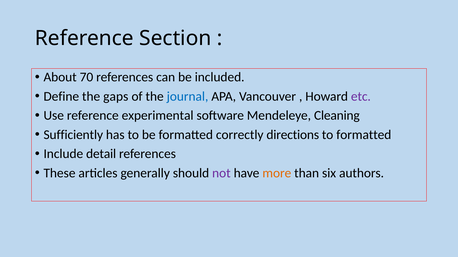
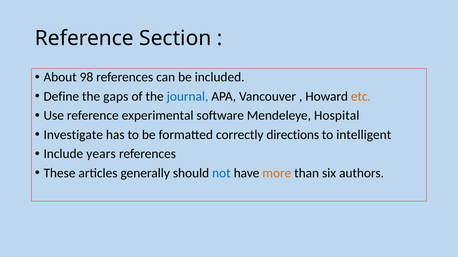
70: 70 -> 98 (86, 77)
etc colour: purple -> orange (361, 97)
Cleaning: Cleaning -> Hospital (337, 116)
Sufficiently: Sufficiently -> Investigate (73, 135)
to formatted: formatted -> intelligent (364, 135)
detail: detail -> years (101, 154)
not colour: purple -> blue (221, 173)
